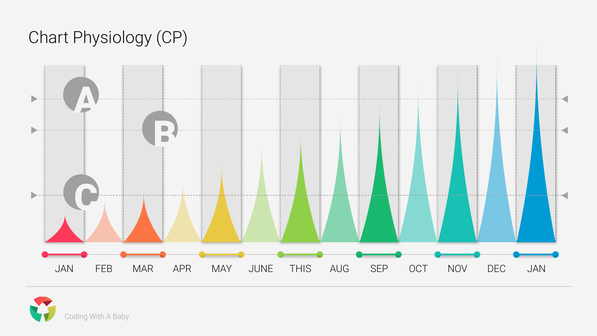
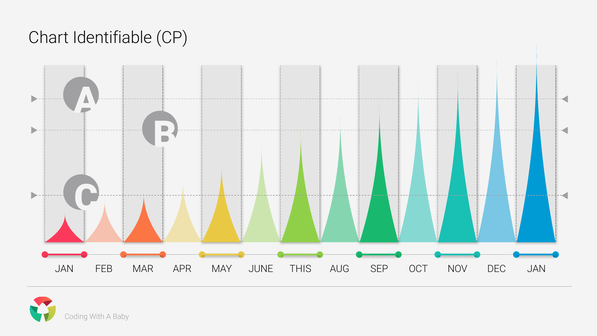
Physiology: Physiology -> Identifiable (112, 38)
